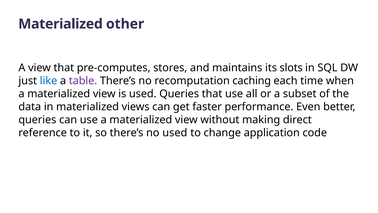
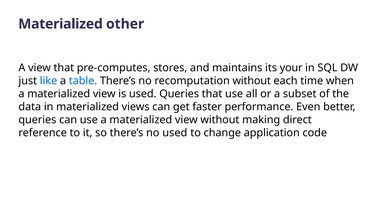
slots: slots -> your (291, 68)
table colour: purple -> blue (83, 81)
recomputation caching: caching -> without (252, 81)
